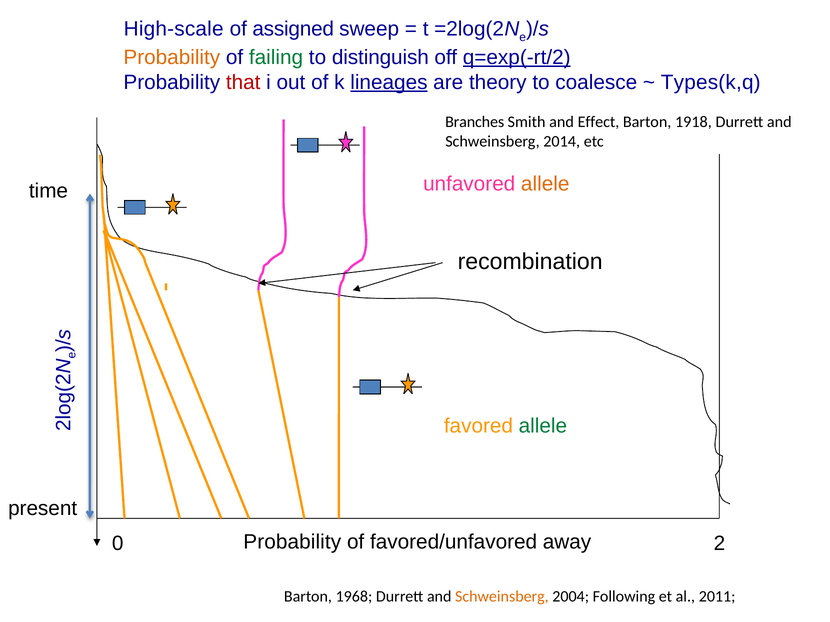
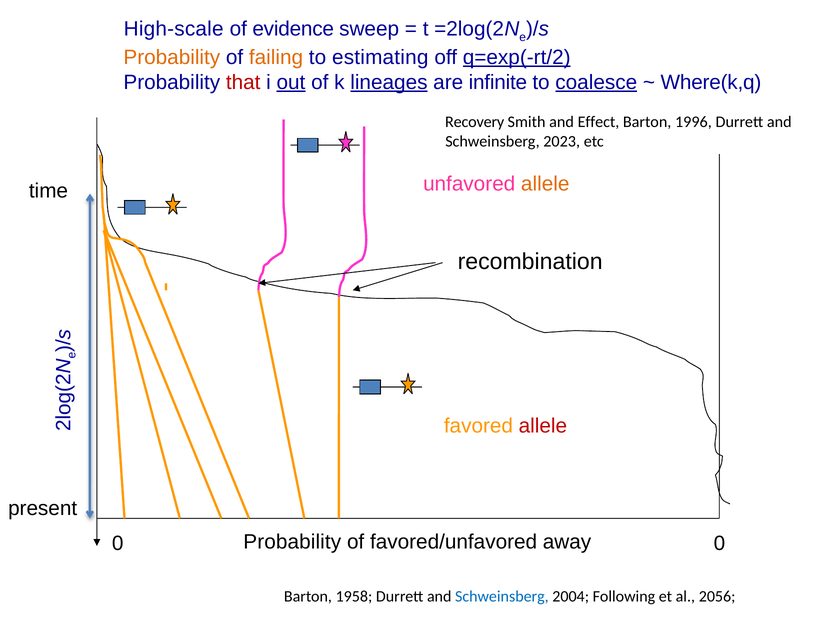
assigned: assigned -> evidence (293, 29)
failing colour: green -> orange (276, 57)
distinguish: distinguish -> estimating (380, 57)
out underline: none -> present (291, 82)
theory: theory -> infinite (498, 82)
coalesce underline: none -> present (596, 82)
Types(k,q: Types(k,q -> Where(k,q (711, 82)
Branches: Branches -> Recovery (475, 122)
1918: 1918 -> 1996 (693, 122)
2014: 2014 -> 2023 (562, 141)
allele colour: green -> red (543, 426)
0 2: 2 -> 0 (719, 544)
1968: 1968 -> 1958 (354, 597)
Schweinsberg colour: orange -> blue (502, 597)
2011: 2011 -> 2056 (717, 597)
